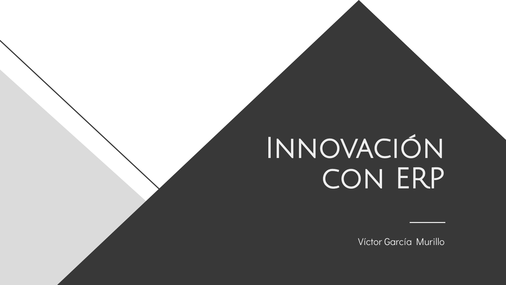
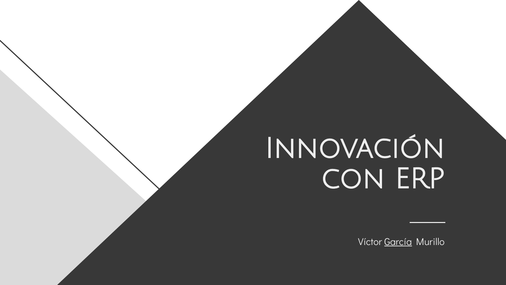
García underline: none -> present (398, 242)
